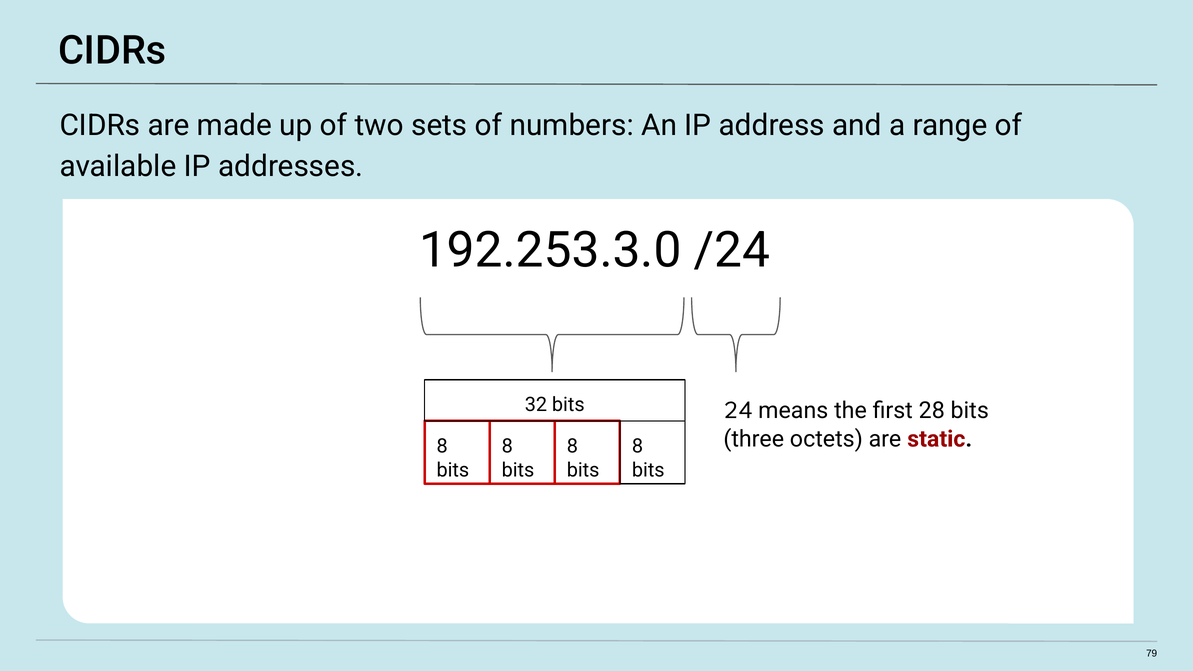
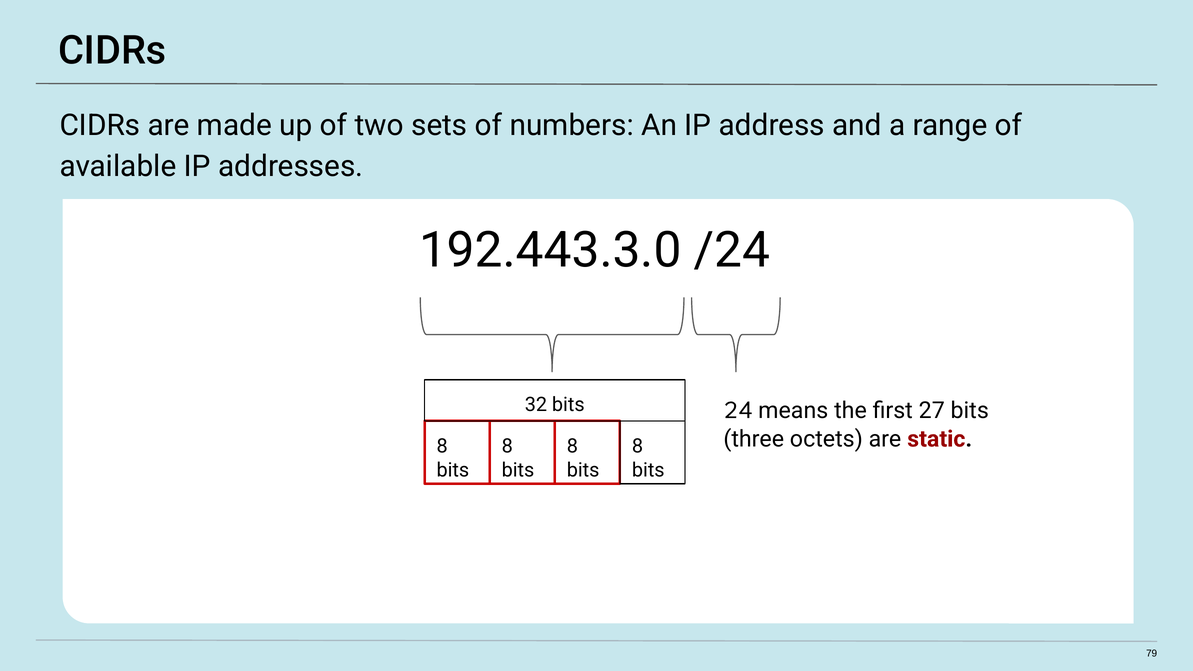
192.253.3.0: 192.253.3.0 -> 192.443.3.0 (550, 251)
28: 28 -> 27 (932, 411)
